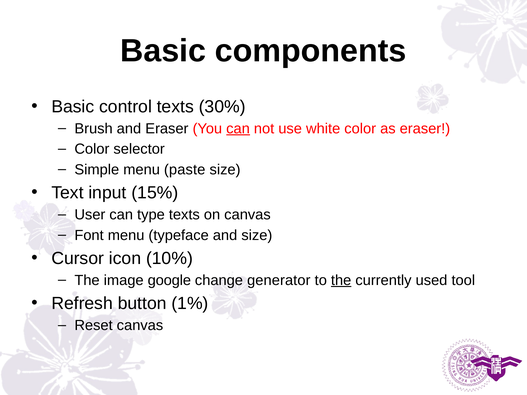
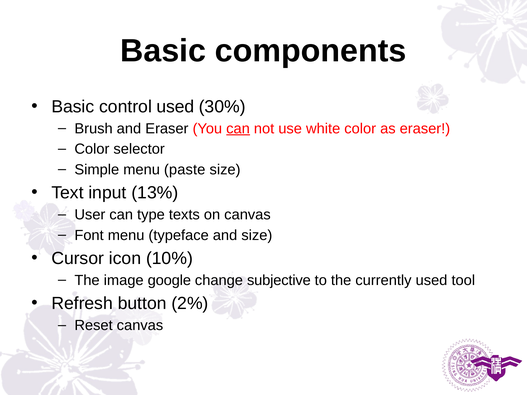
control texts: texts -> used (175, 107)
15%: 15% -> 13% (155, 193)
generator: generator -> subjective (279, 280)
the underline: present -> none (341, 280)
1%: 1% -> 2% (190, 304)
